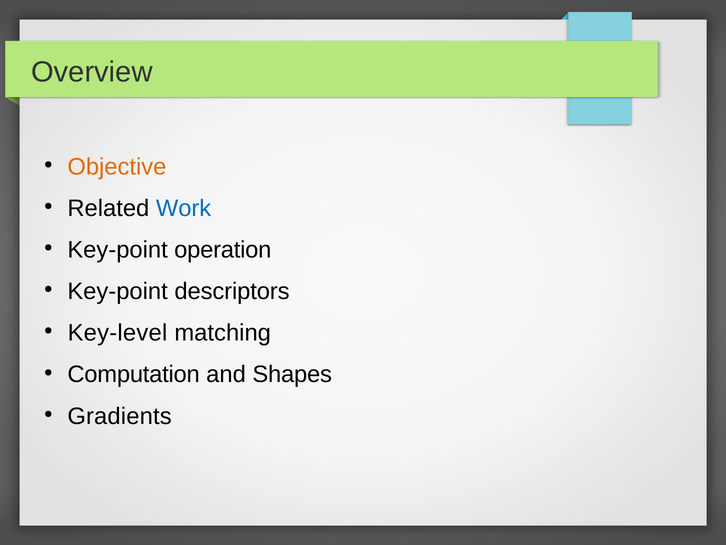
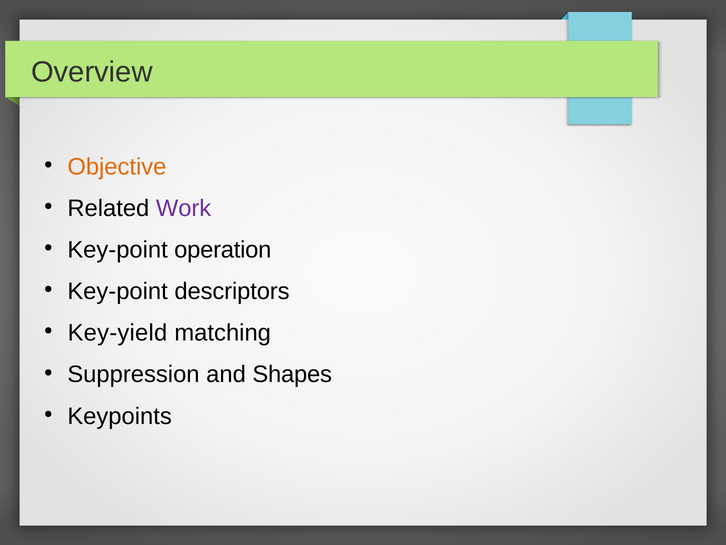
Work colour: blue -> purple (184, 208)
Key-level: Key-level -> Key-yield (117, 333)
Computation: Computation -> Suppression (133, 374)
Gradients: Gradients -> Keypoints (120, 416)
